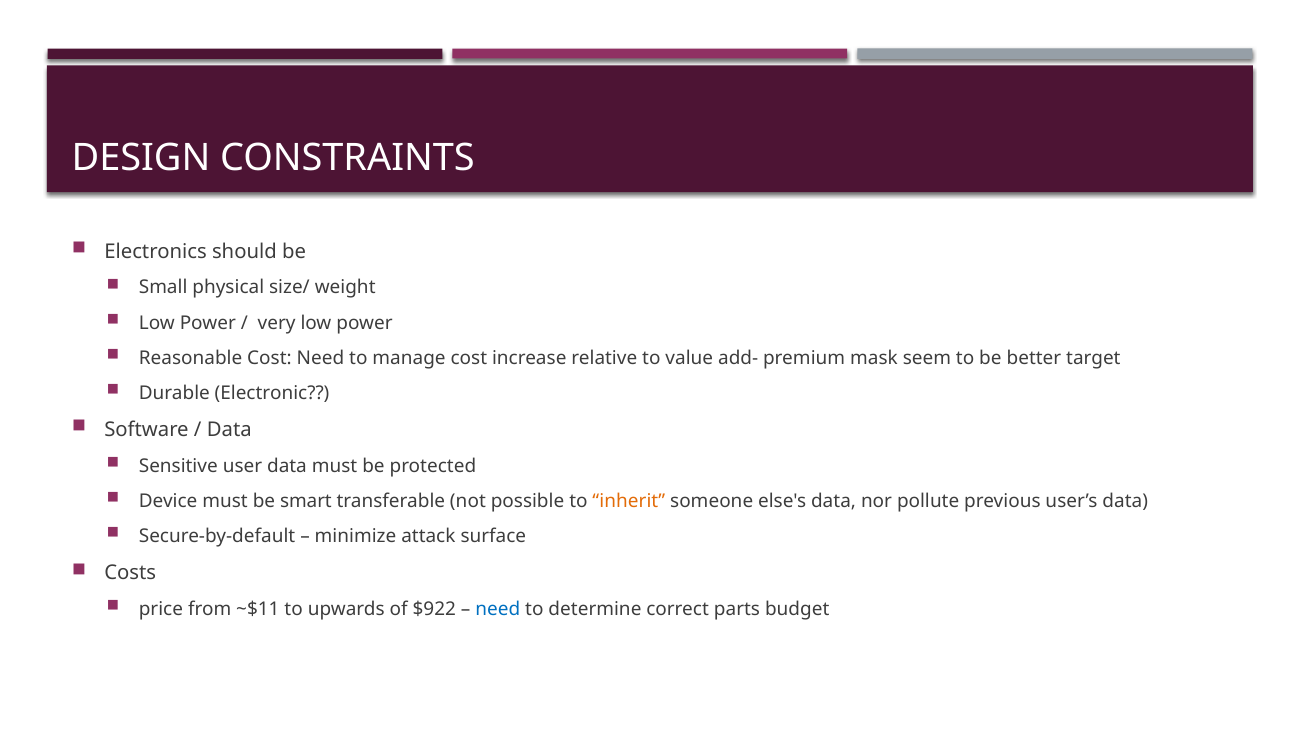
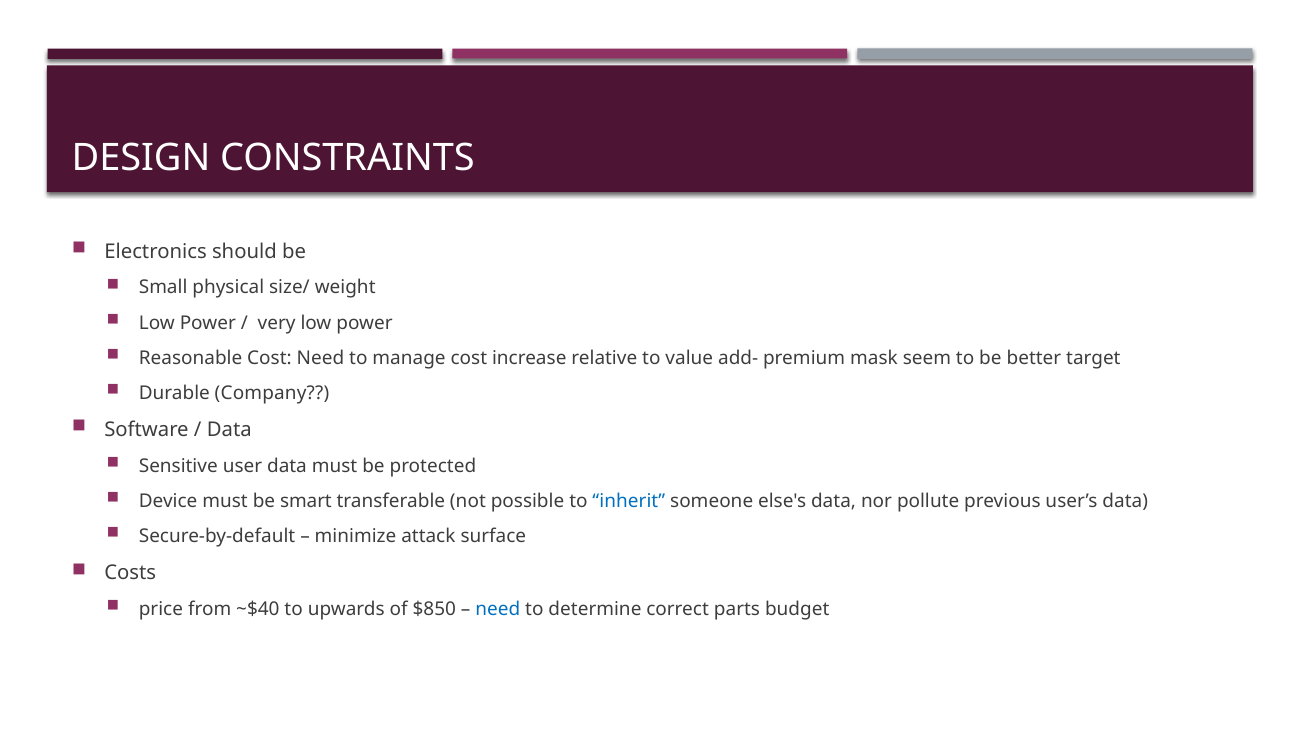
Electronic: Electronic -> Company (272, 393)
inherit colour: orange -> blue (629, 501)
~$11: ~$11 -> ~$40 (258, 609)
$922: $922 -> $850 (434, 609)
